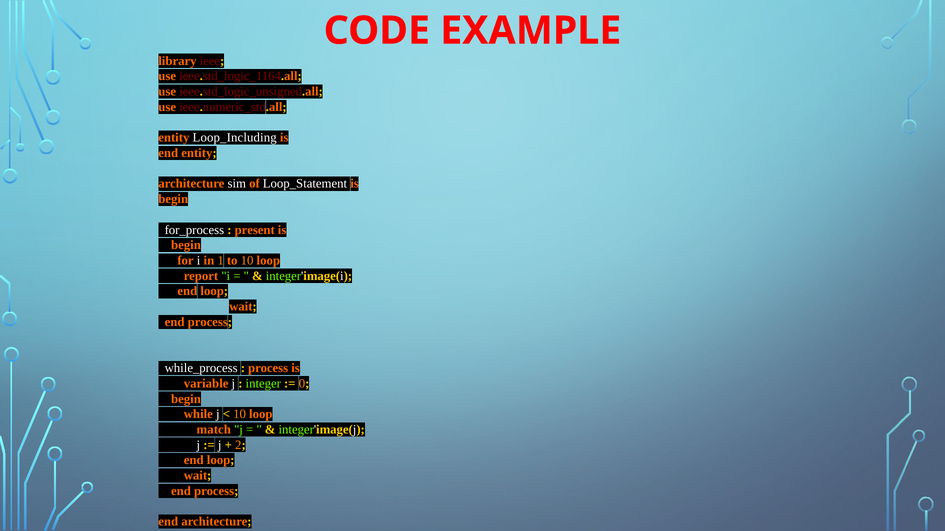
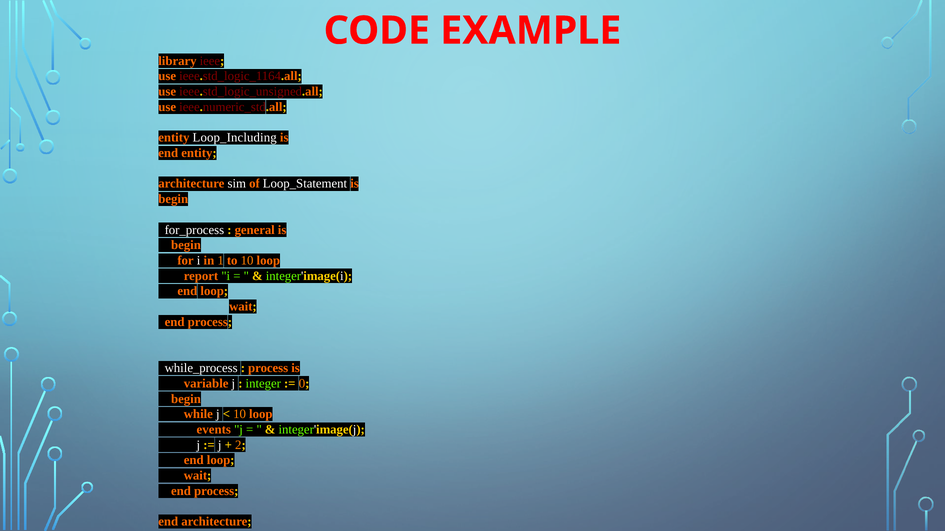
present: present -> general (255, 230)
match: match -> events (214, 430)
